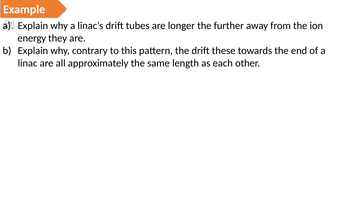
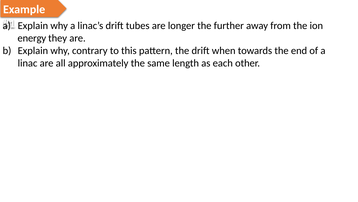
these: these -> when (224, 51)
